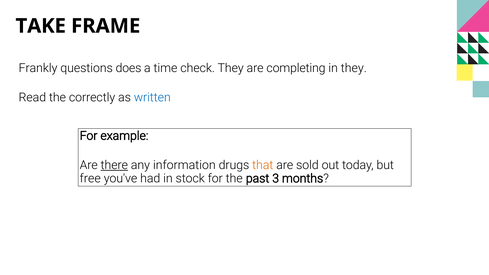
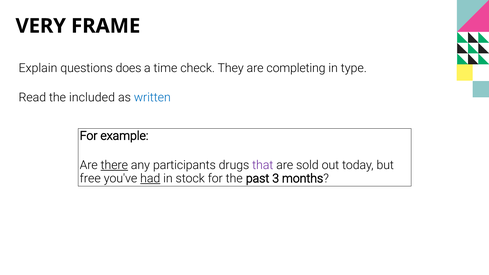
TAKE: TAKE -> VERY (41, 26)
Frankly: Frankly -> Explain (38, 68)
in they: they -> type (354, 68)
correctly: correctly -> included (92, 98)
information: information -> participants (184, 165)
that colour: orange -> purple (263, 165)
had underline: none -> present (150, 178)
